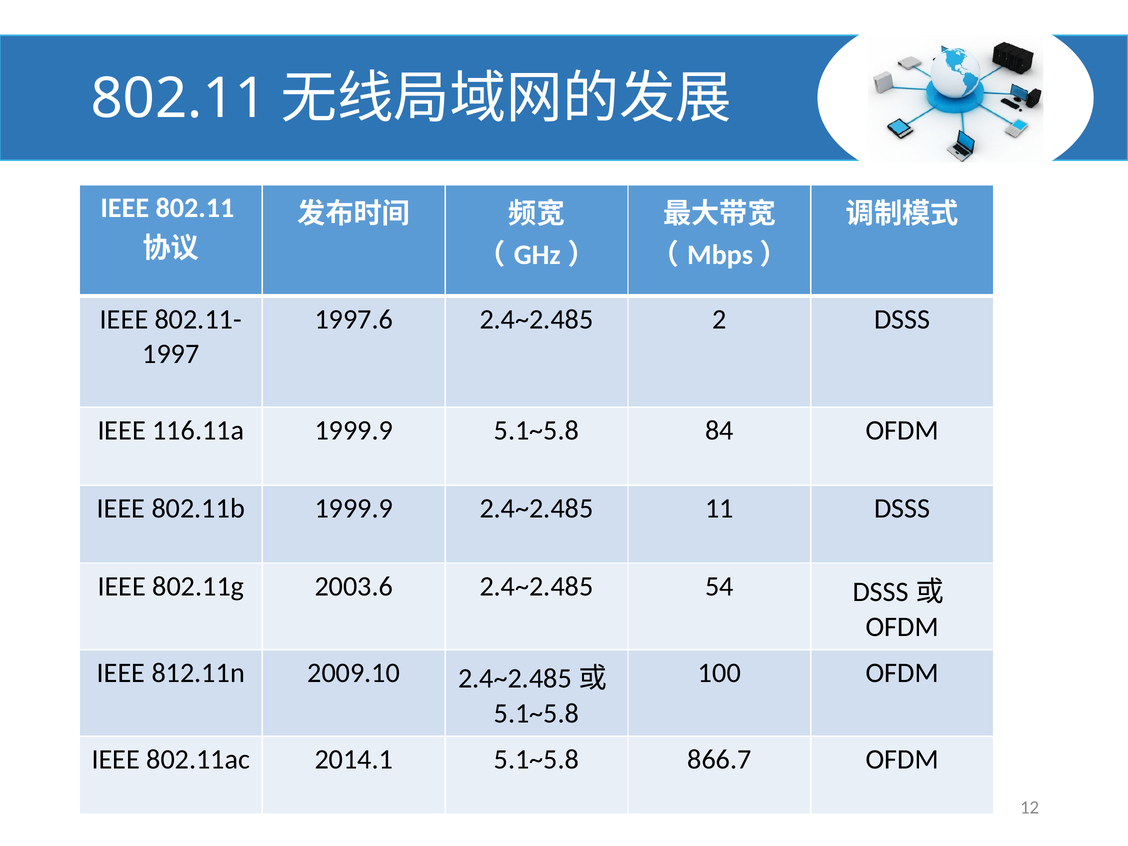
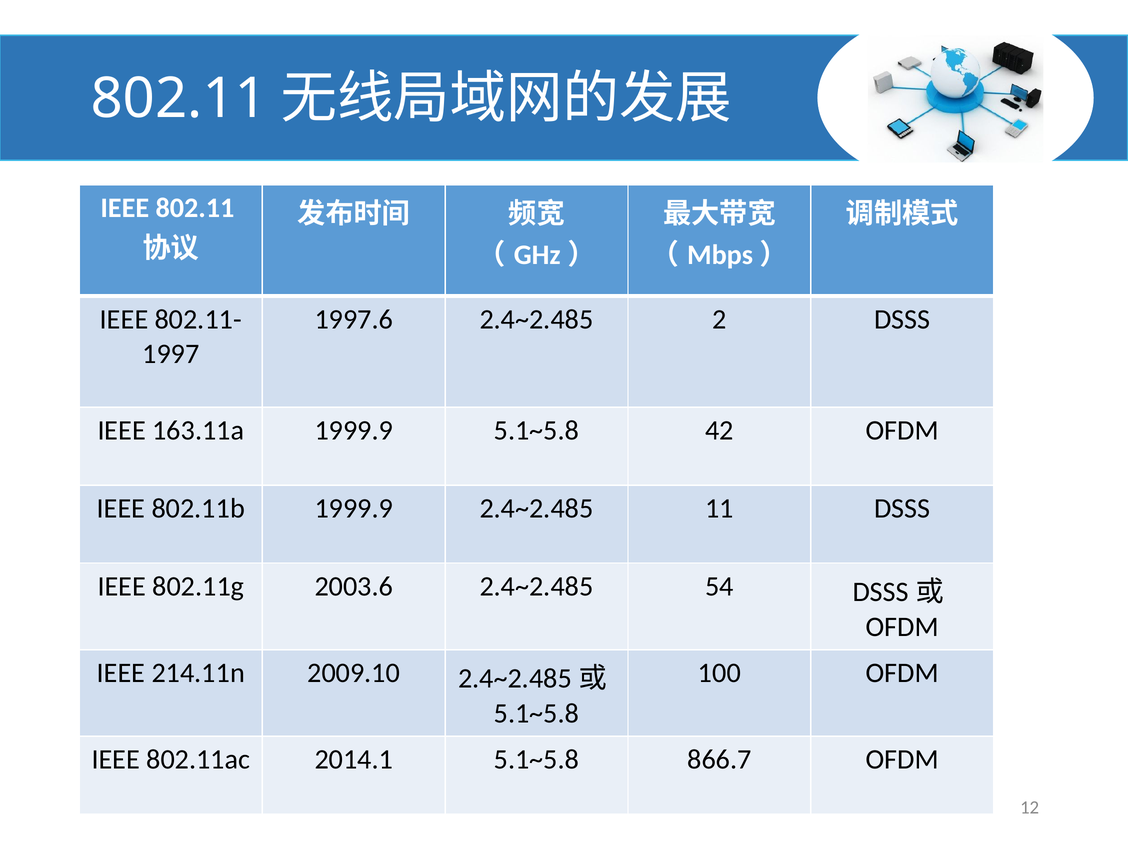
116.11a: 116.11a -> 163.11a (198, 431)
84: 84 -> 42 (719, 431)
812.11n: 812.11n -> 214.11n (198, 673)
